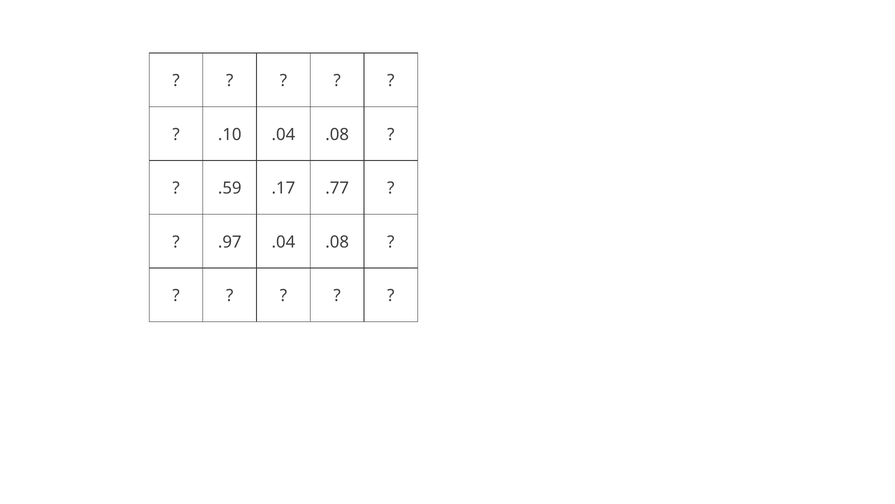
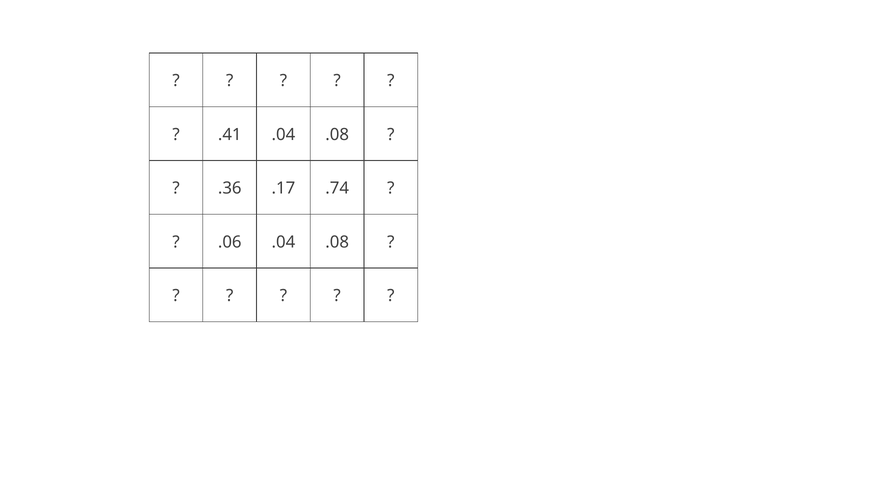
.10: .10 -> .41 (230, 134)
.59: .59 -> .36 (230, 188)
.77: .77 -> .74 (337, 188)
.97: .97 -> .06 (230, 242)
